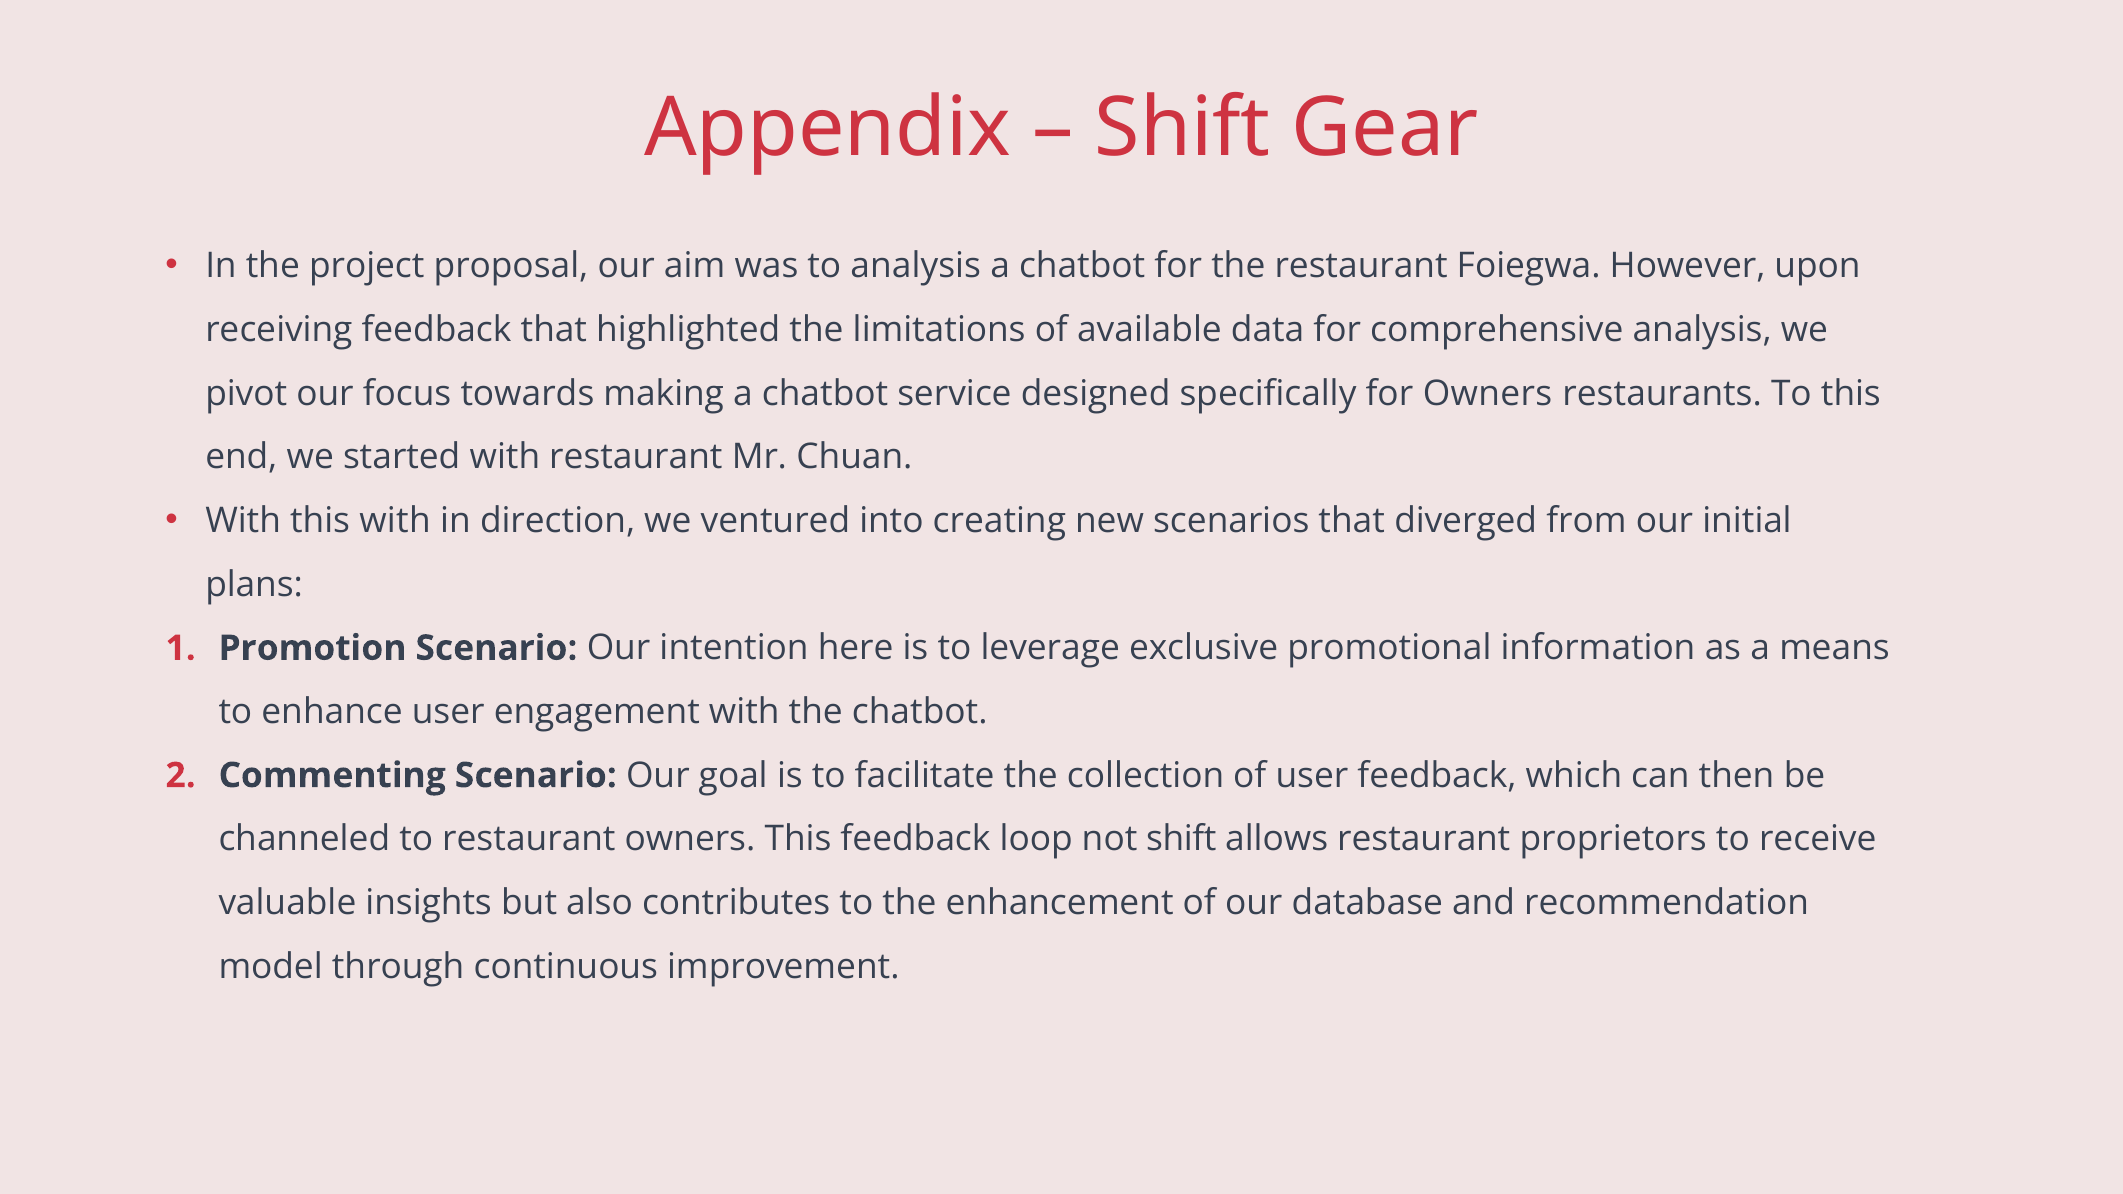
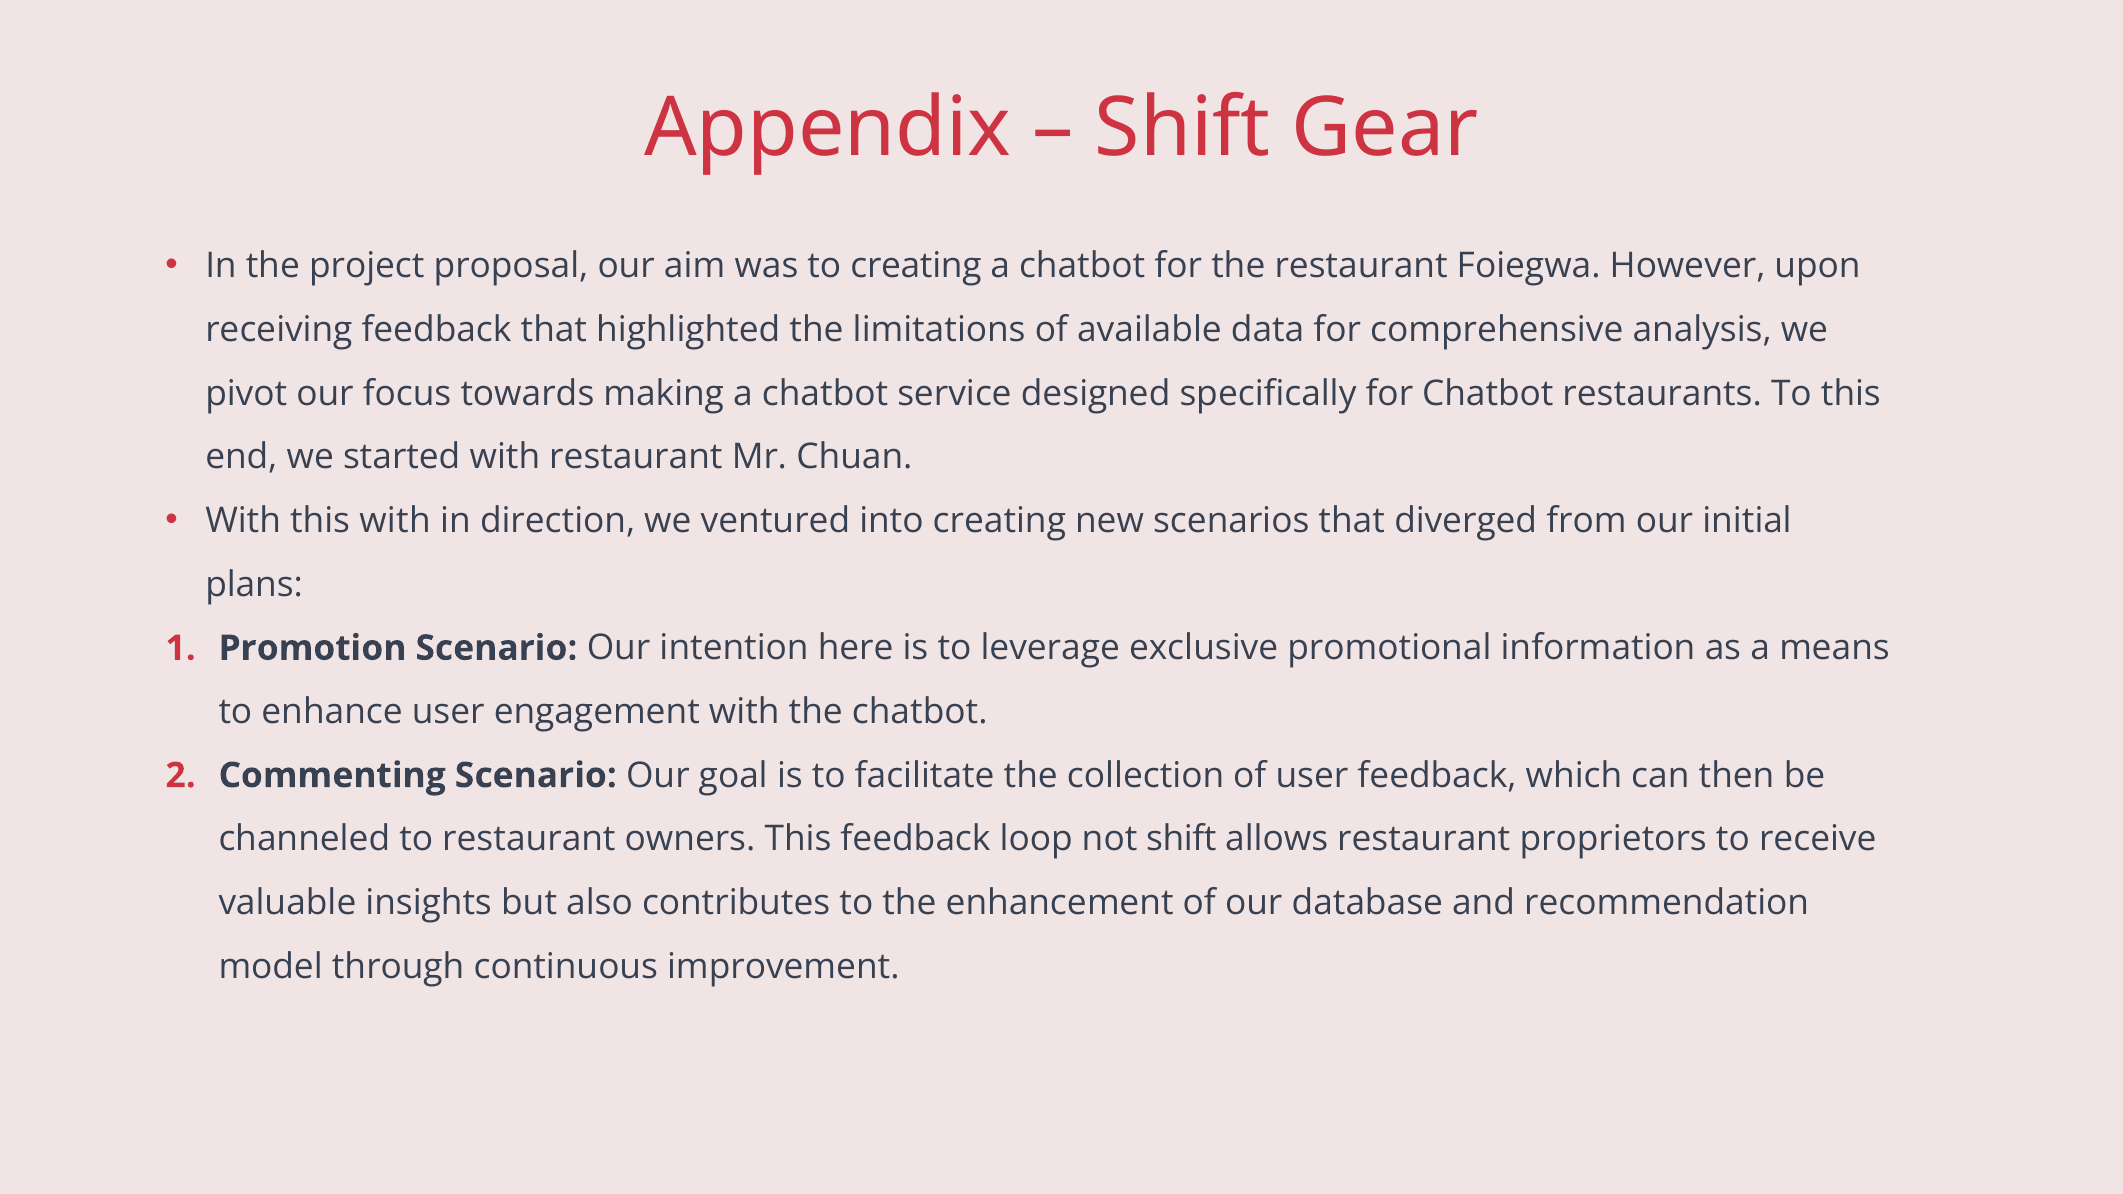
to analysis: analysis -> creating (916, 266)
for Owners: Owners -> Chatbot (1488, 393)
